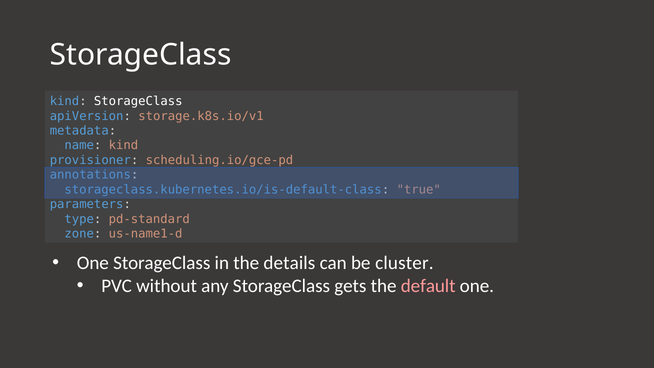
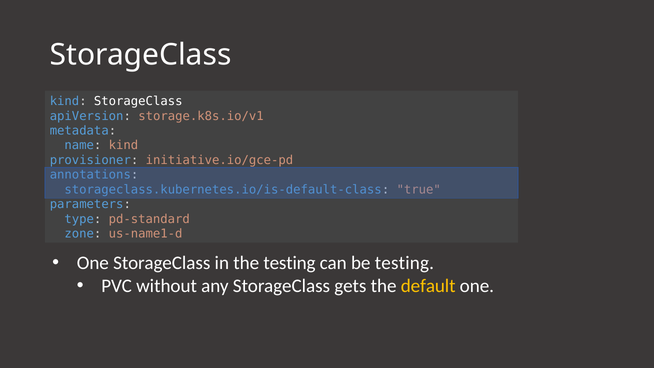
scheduling.io/gce-pd: scheduling.io/gce-pd -> initiative.io/gce-pd (219, 160)
the details: details -> testing (290, 263)
be cluster: cluster -> testing (404, 263)
default colour: pink -> yellow (428, 286)
